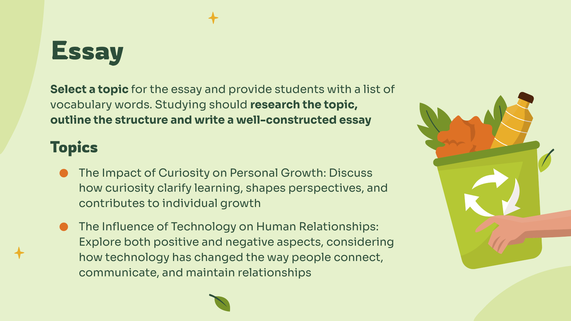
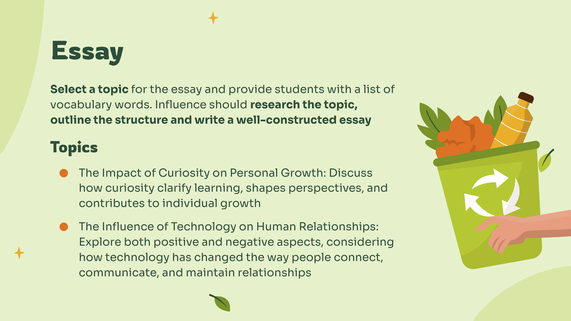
words Studying: Studying -> Influence (181, 105)
